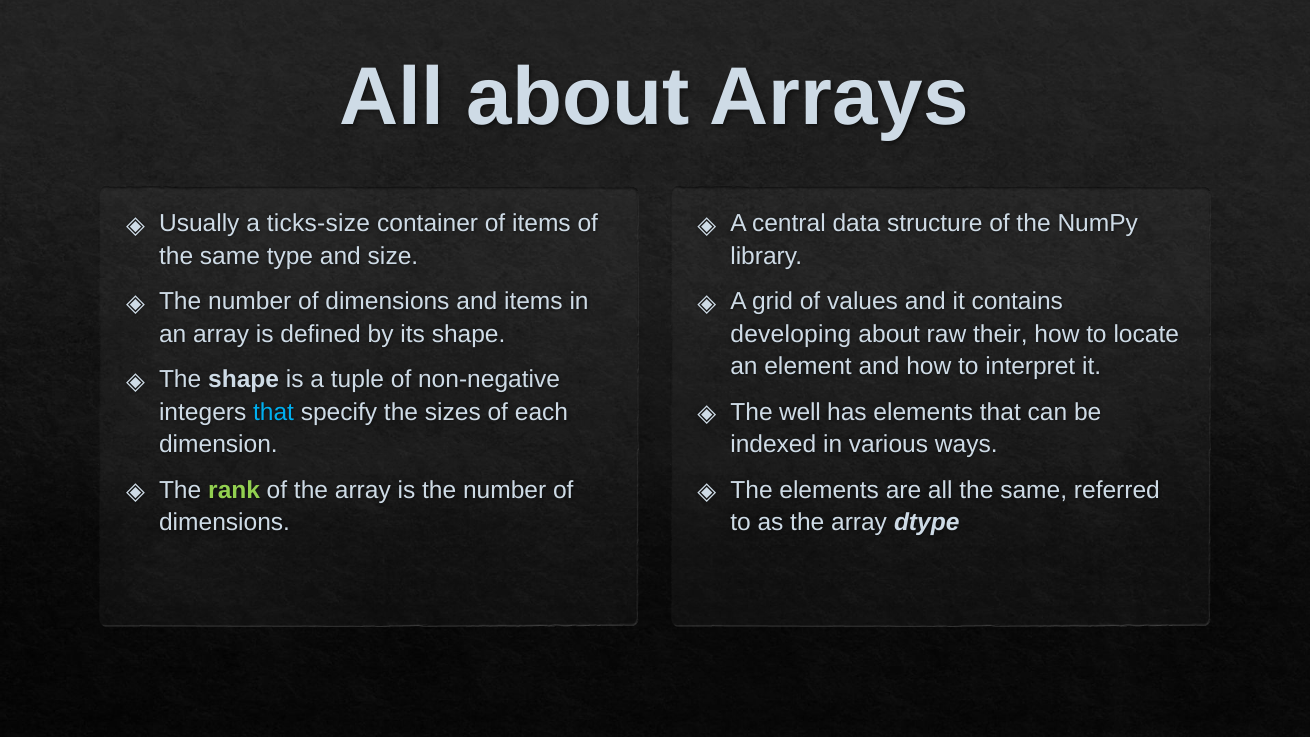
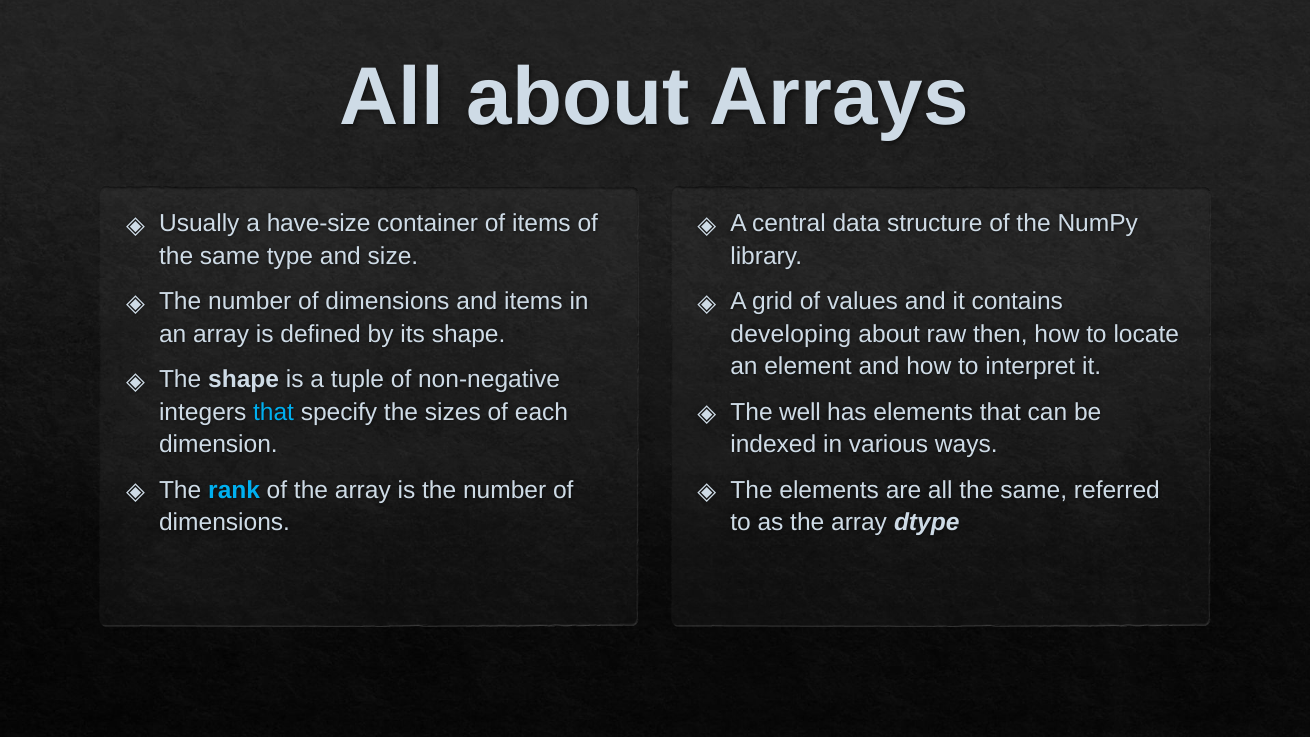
ticks-size: ticks-size -> have-size (319, 224)
their: their -> then (1000, 334)
rank colour: light green -> light blue (234, 490)
